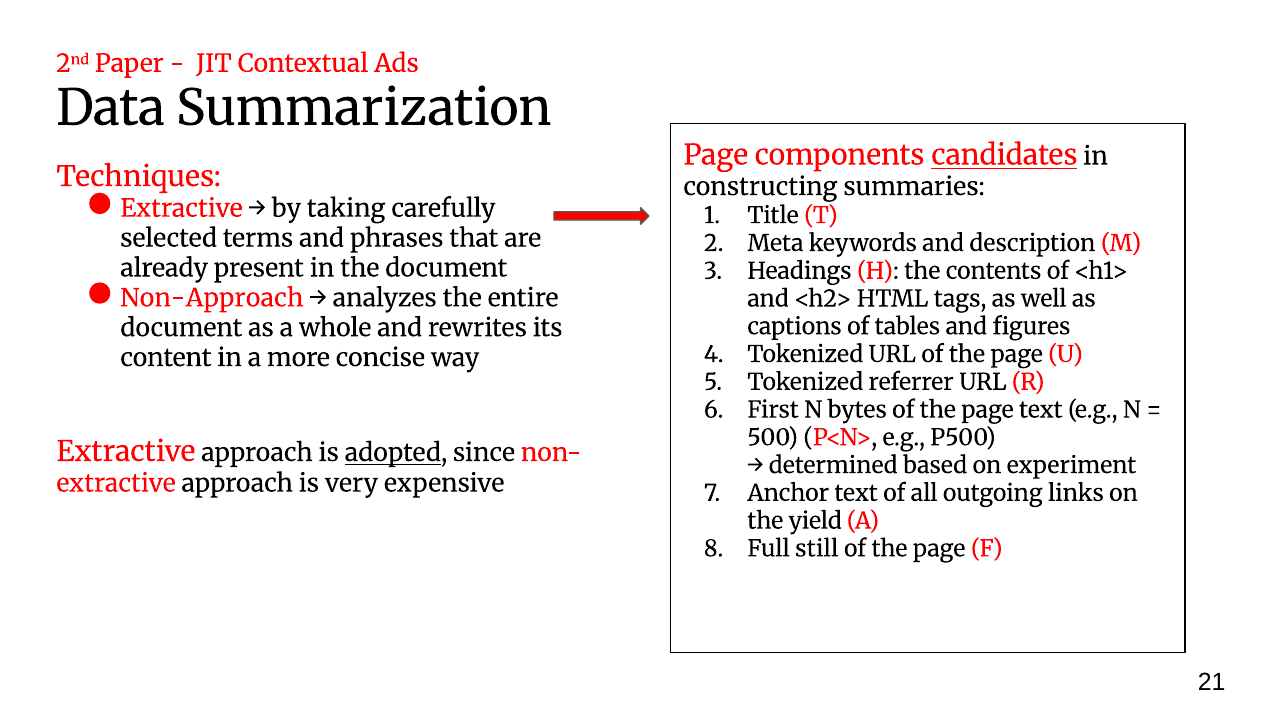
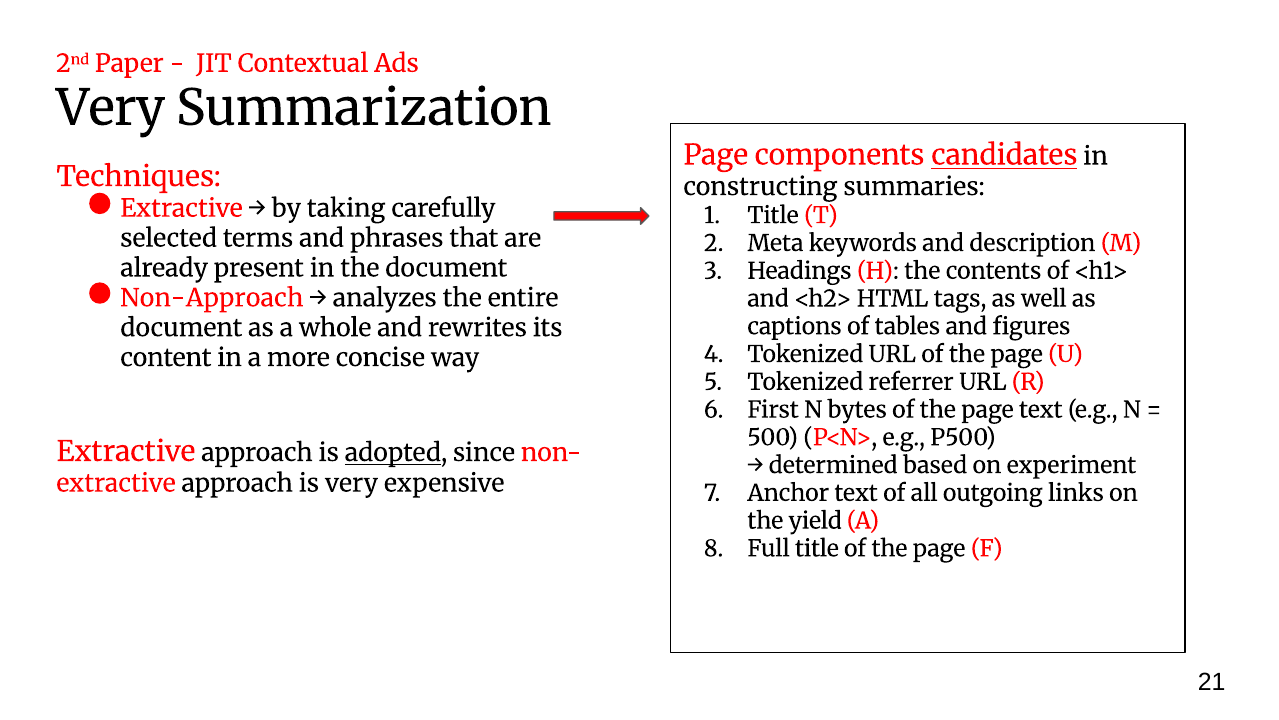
Data: Data -> Very (111, 108)
Full still: still -> title (817, 548)
